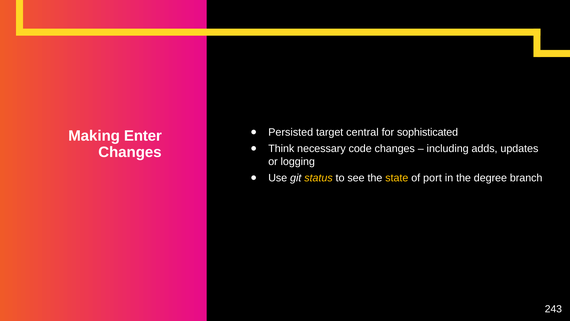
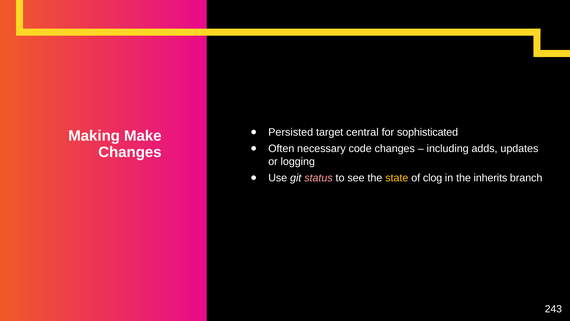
Enter: Enter -> Make (143, 136)
Think: Think -> Often (281, 149)
status colour: yellow -> pink (318, 178)
port: port -> clog (433, 178)
degree: degree -> inherits (490, 178)
